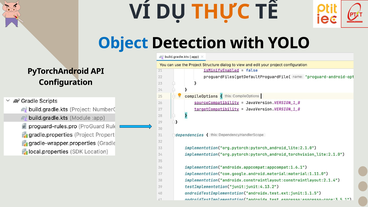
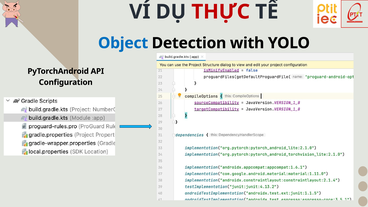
THỰC colour: orange -> red (221, 12)
